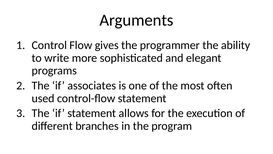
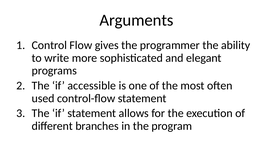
associates: associates -> accessible (92, 85)
